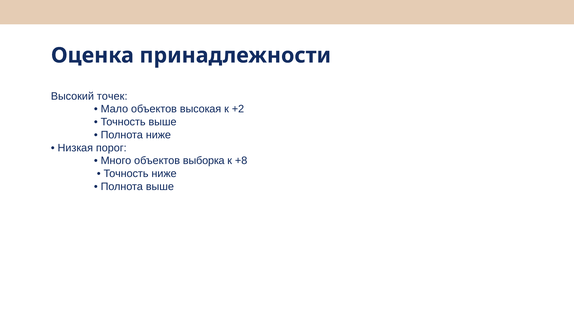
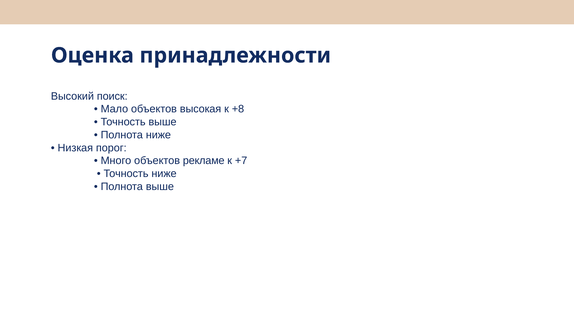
точек: точек -> поиск (112, 96)
+2: +2 -> +8 (238, 109)
выборка: выборка -> рекламе (204, 161)
+8: +8 -> +7 (241, 161)
